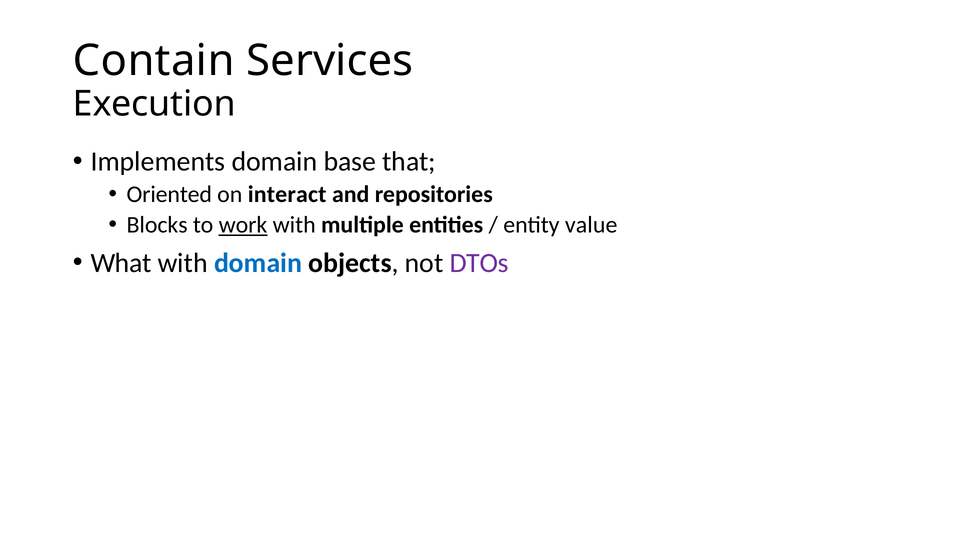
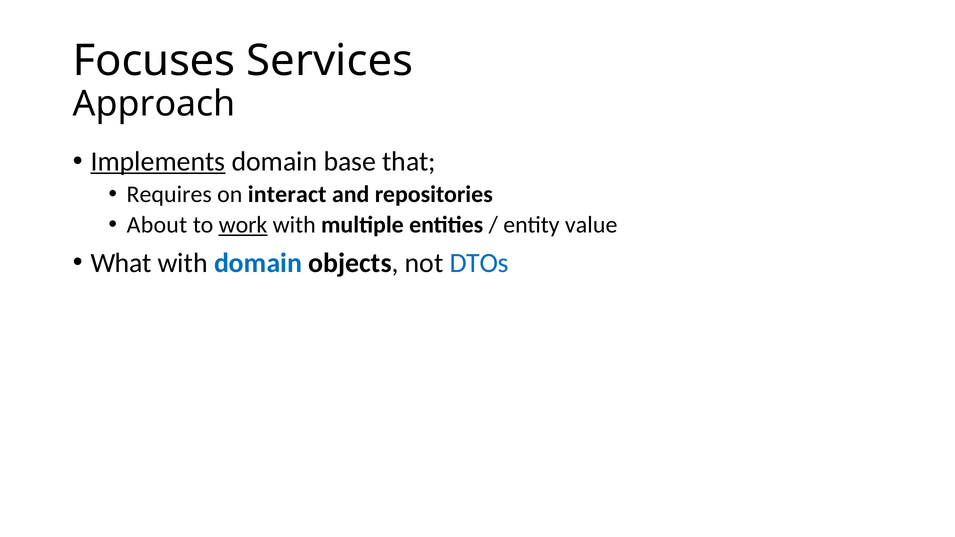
Contain: Contain -> Focuses (154, 61)
Execution: Execution -> Approach (154, 104)
Implements underline: none -> present (158, 161)
Oriented: Oriented -> Requires (169, 194)
Blocks: Blocks -> About (157, 225)
DTOs colour: purple -> blue (479, 263)
